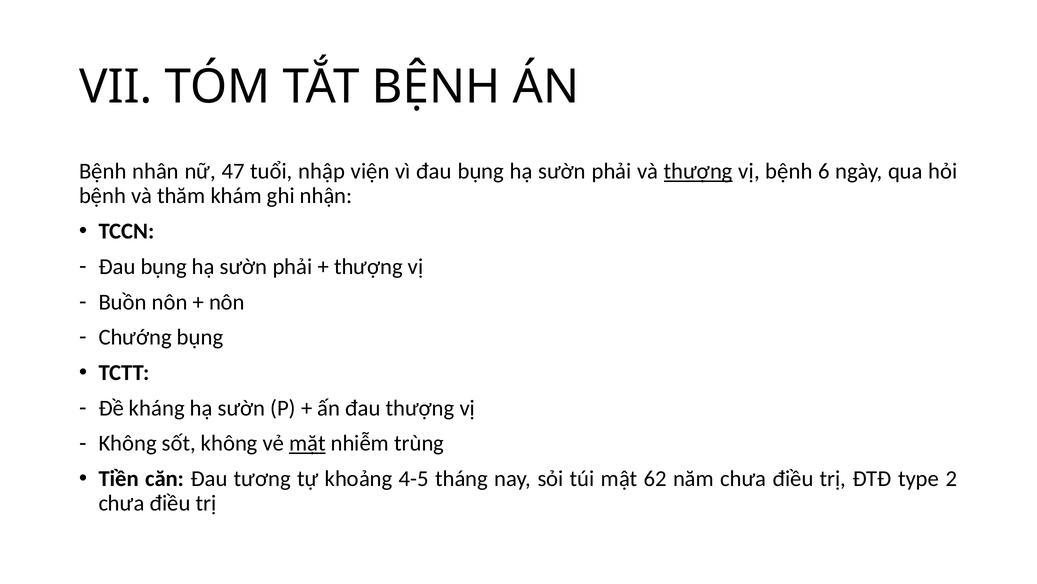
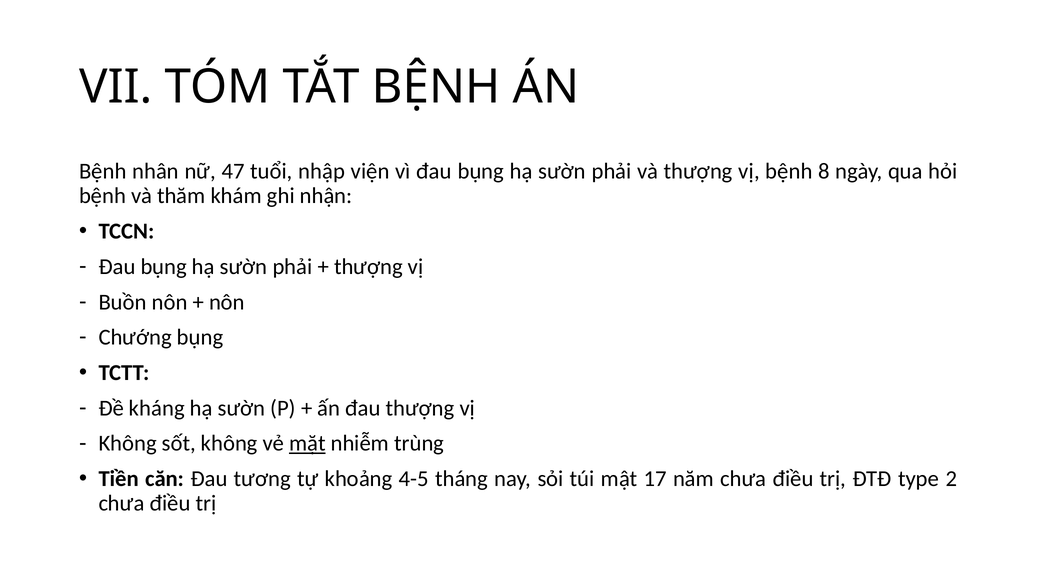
thượng underline: present -> none (698, 171)
6: 6 -> 8 (824, 171)
62: 62 -> 17 (655, 478)
